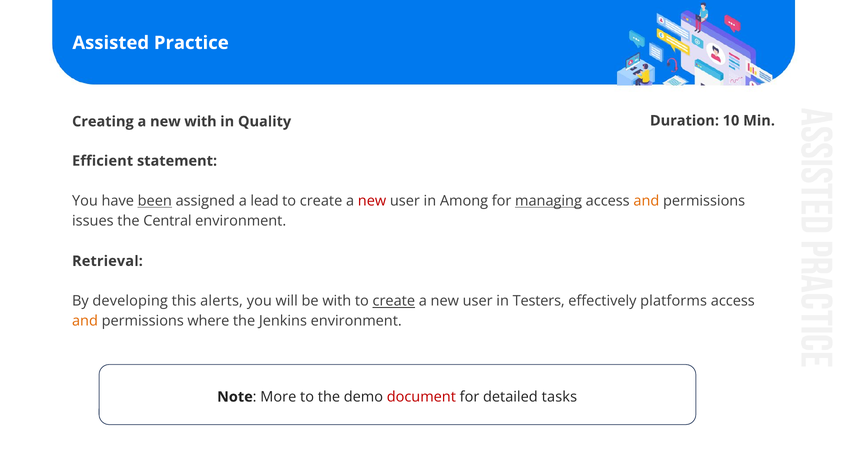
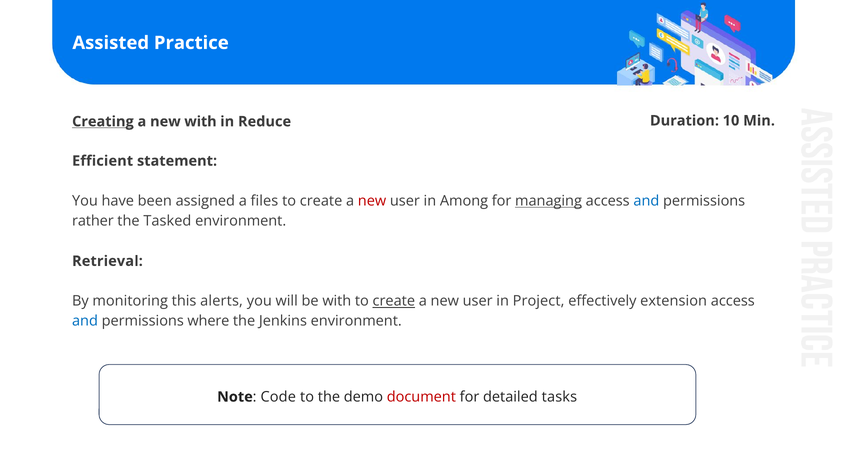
Creating underline: none -> present (103, 122)
Quality: Quality -> Reduce (265, 122)
been underline: present -> none (155, 201)
lead: lead -> files (264, 201)
and colour: orange -> blue (646, 201)
issues: issues -> rather (93, 221)
Central: Central -> Tasked (167, 221)
developing: developing -> monitoring (130, 301)
Testers: Testers -> Project (539, 301)
platforms: platforms -> extension (674, 301)
and colour: orange -> blue (85, 321)
More: More -> Code (278, 397)
